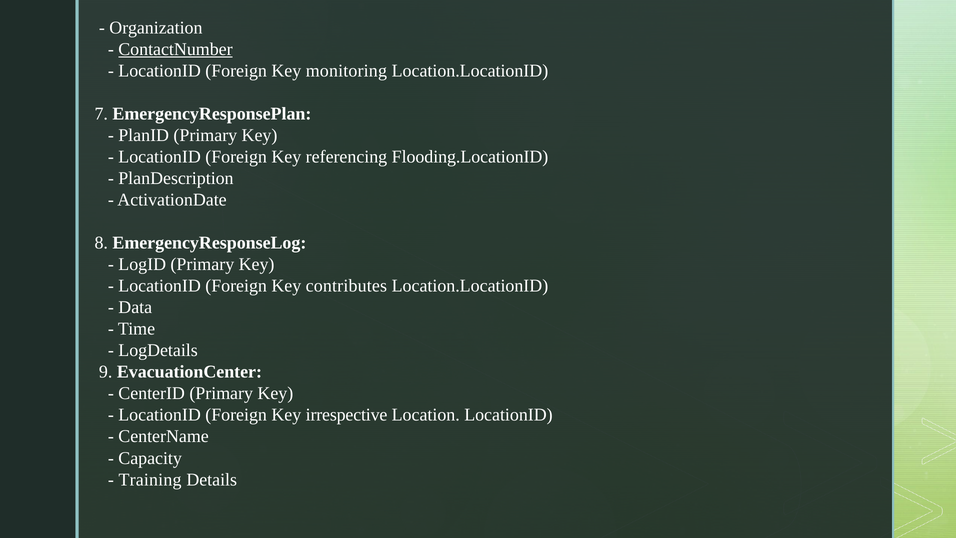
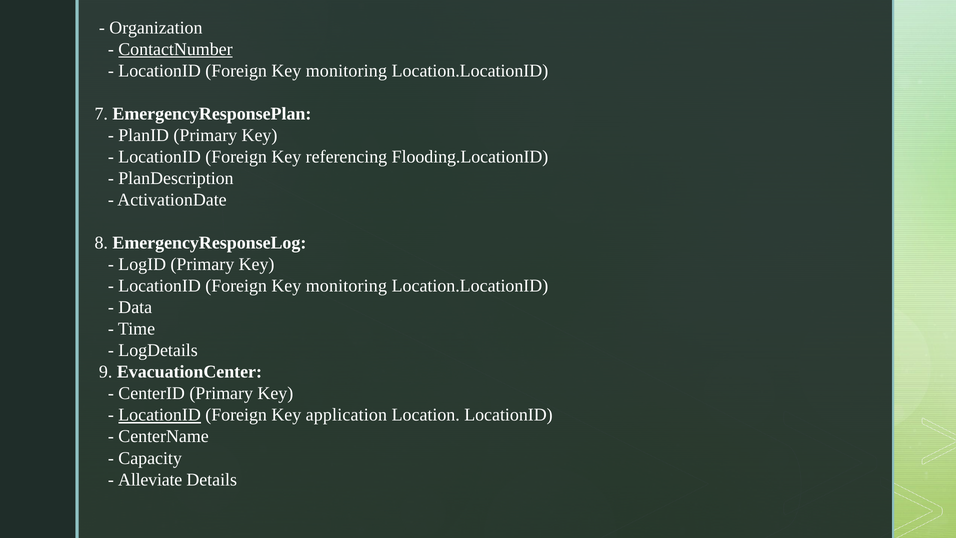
contributes: contributes -> monitoring (346, 286)
LocationID underline: none -> present (160, 415)
irrespective: irrespective -> application (346, 415)
Training: Training -> Alleviate (150, 479)
